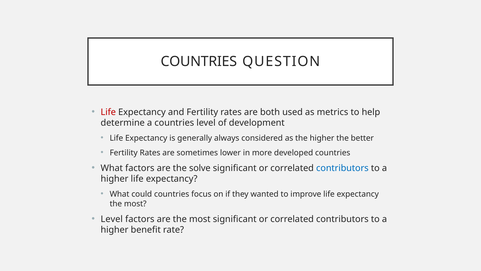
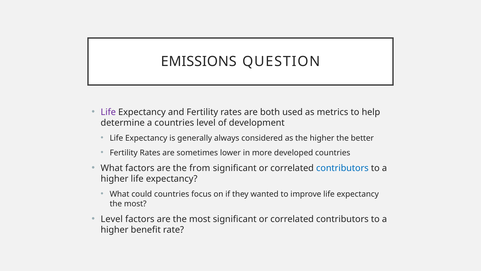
COUNTRIES: COUNTRIES -> EMISSIONS (199, 61)
Life colour: red -> purple (108, 112)
solve: solve -> from (200, 168)
